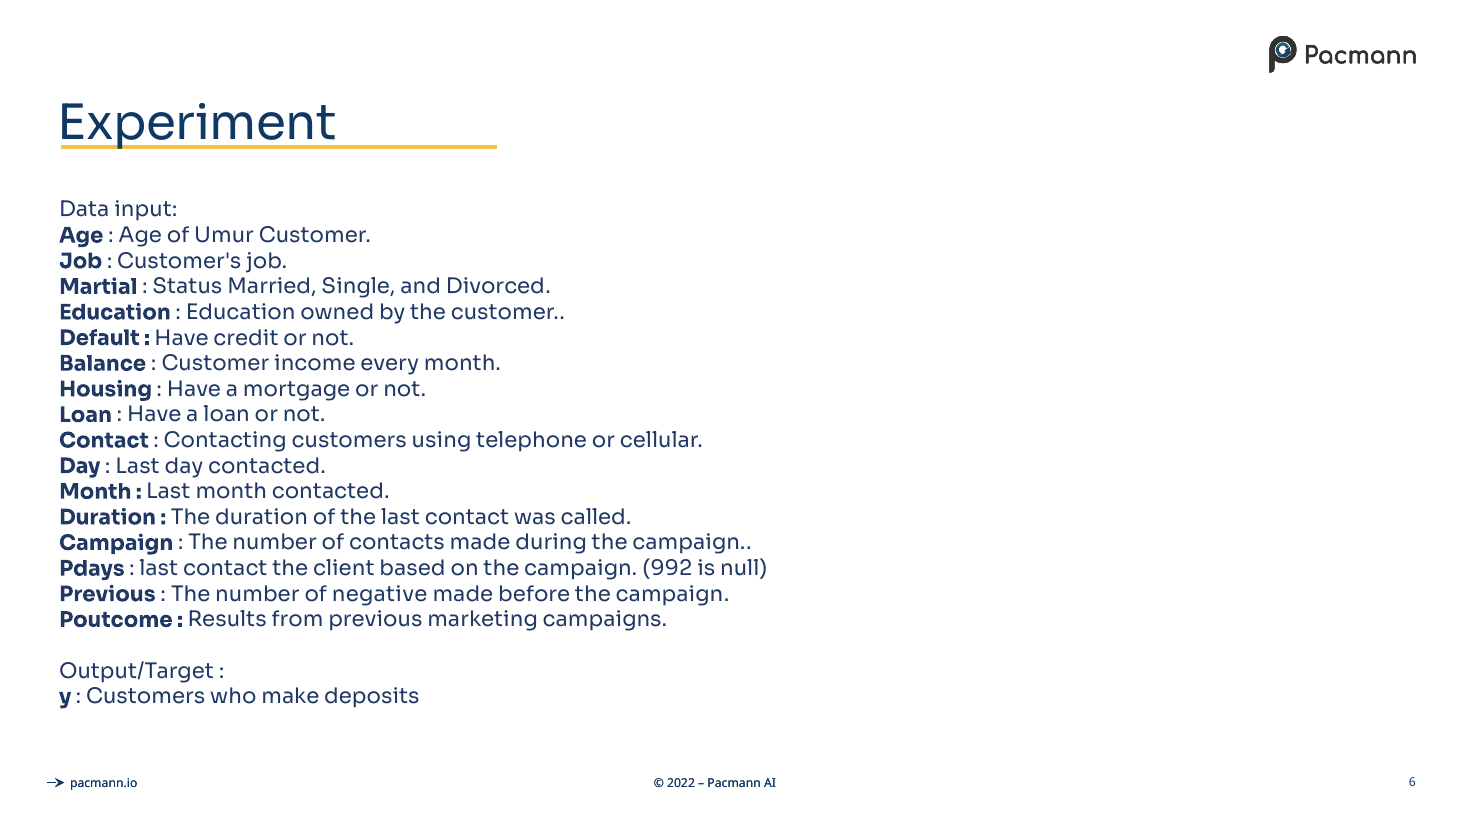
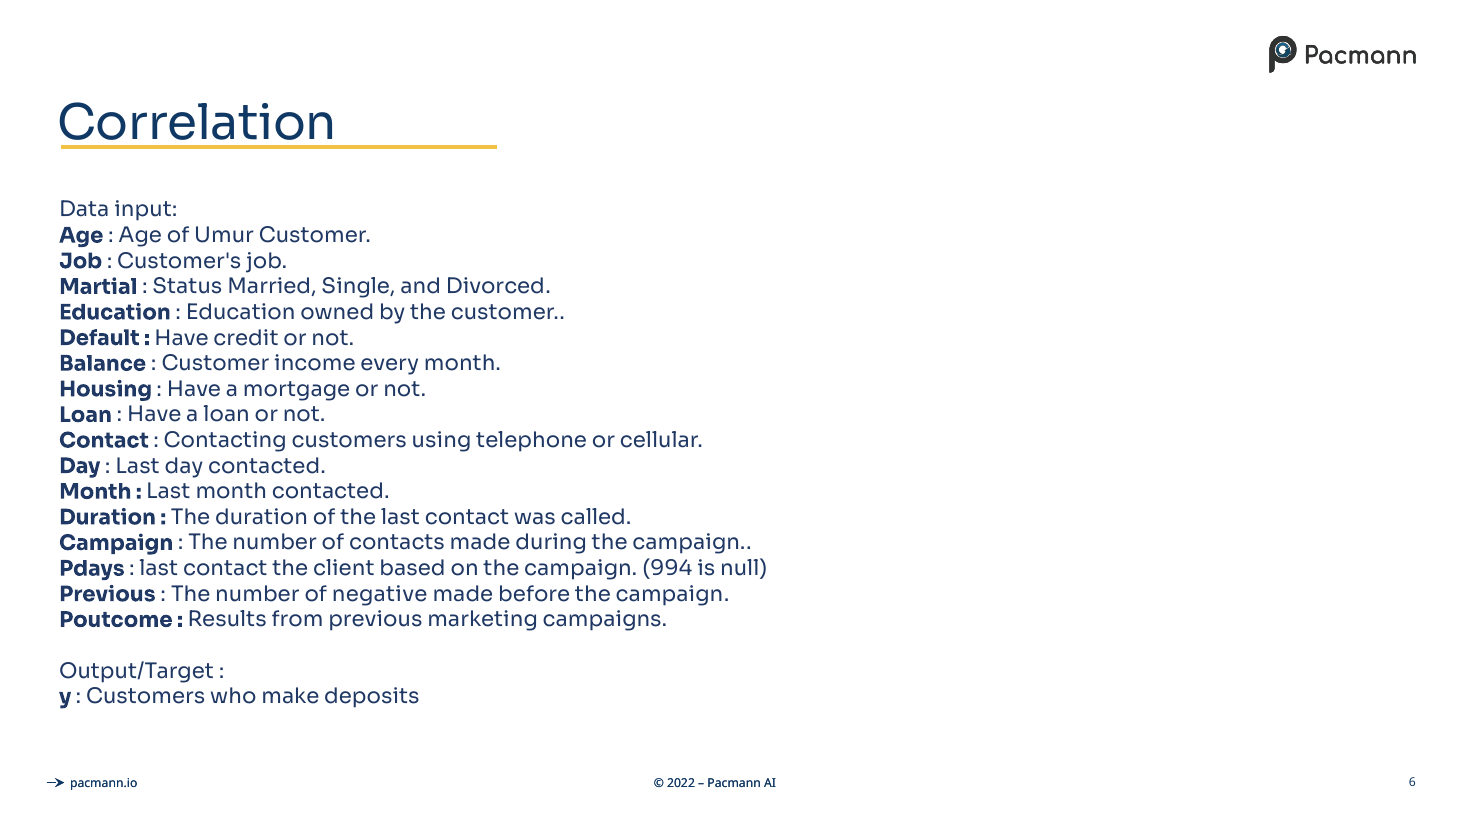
Experiment: Experiment -> Correlation (197, 123)
992: 992 -> 994 (667, 568)
